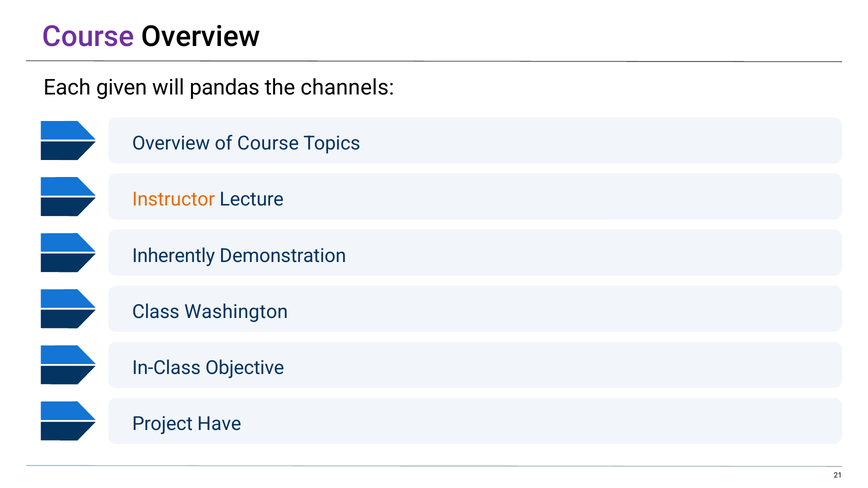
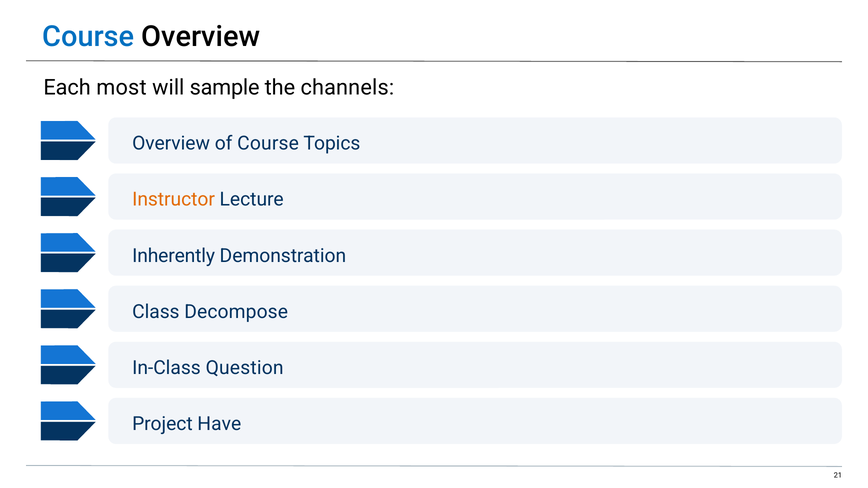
Course colour: purple -> blue (88, 37)
given: given -> most (121, 87)
pandas: pandas -> sample (225, 87)
Washington: Washington -> Decompose (236, 312)
Objective: Objective -> Question (245, 368)
